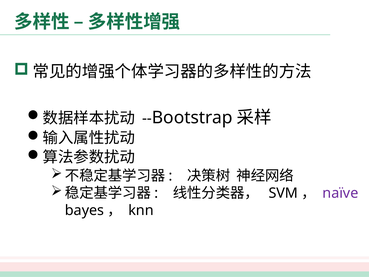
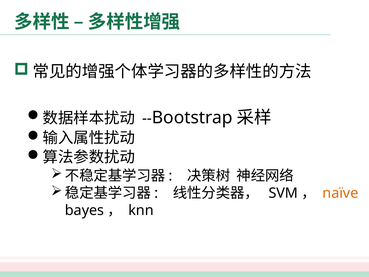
naïve colour: purple -> orange (340, 193)
